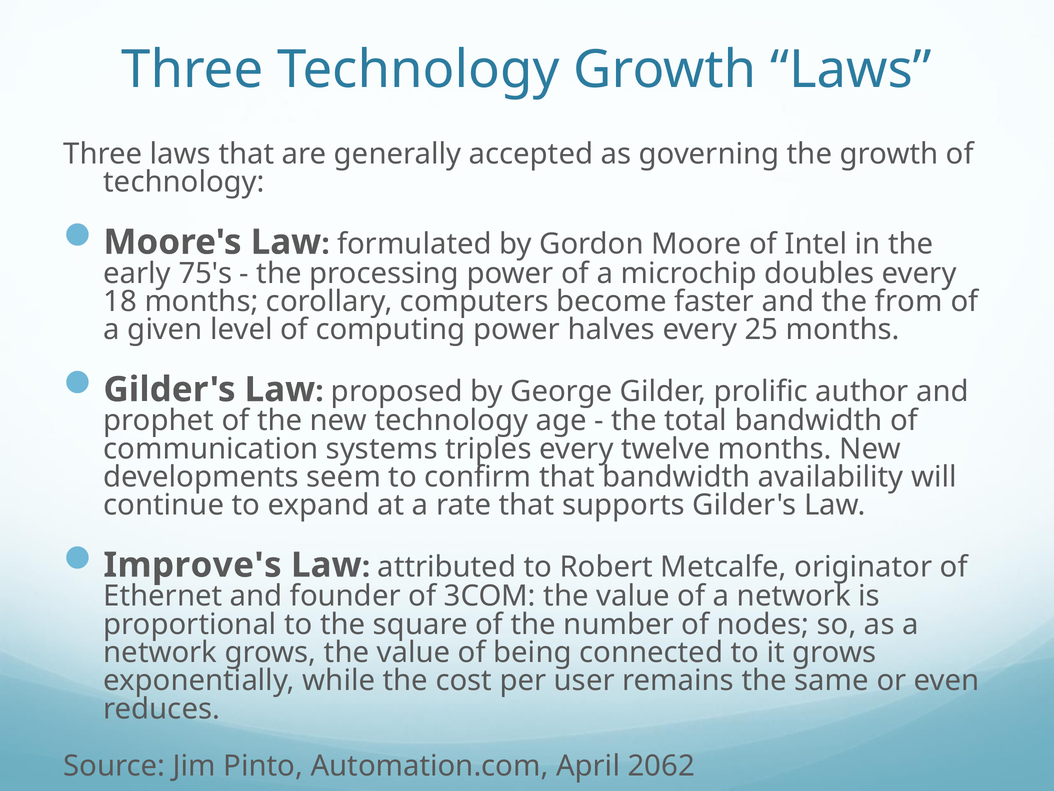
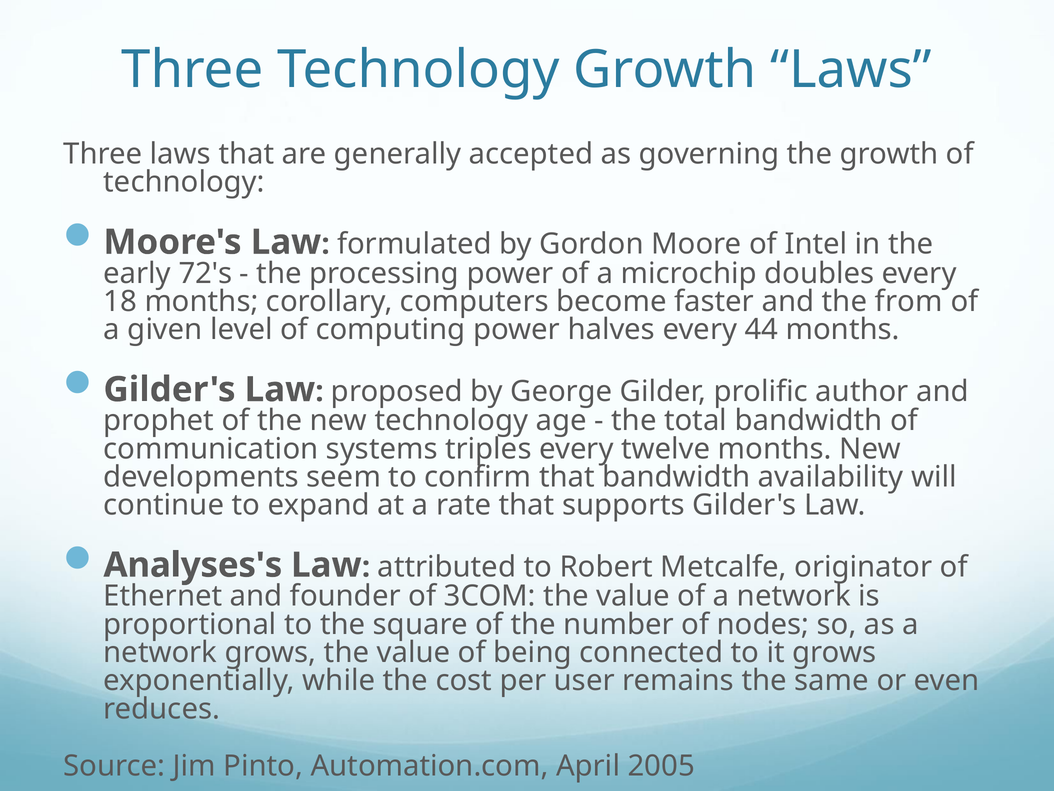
75's: 75's -> 72's (205, 273)
25: 25 -> 44 (761, 329)
Improve's: Improve's -> Analyses's (193, 565)
2062: 2062 -> 2005 (661, 766)
